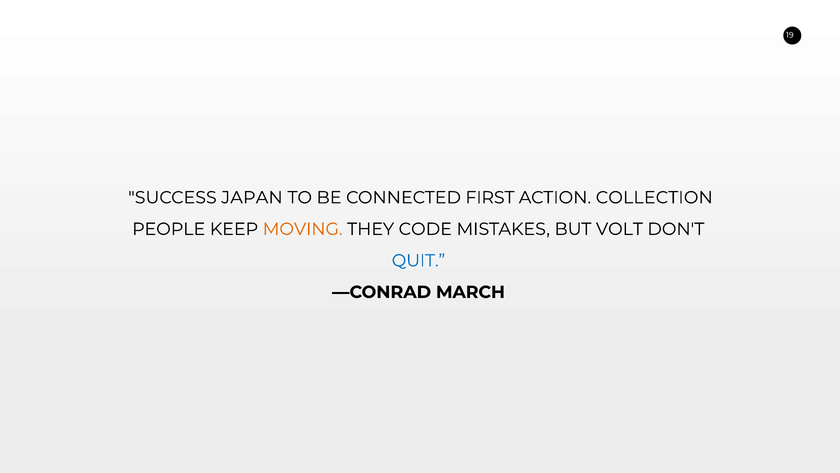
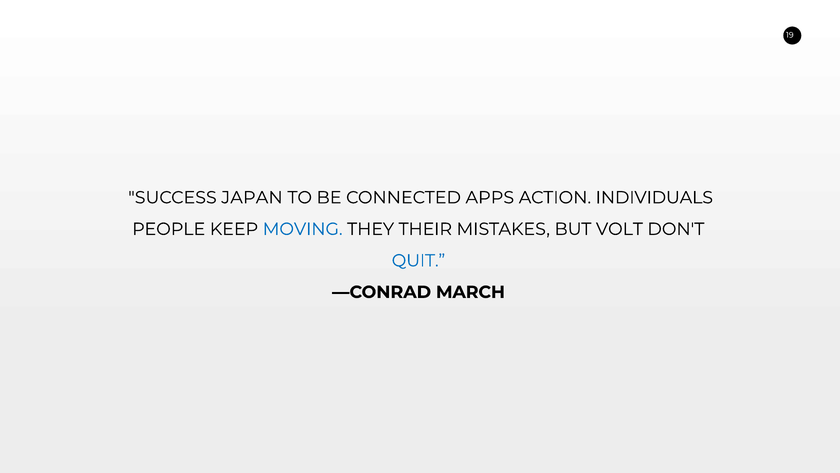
FIRST: FIRST -> APPS (490, 197)
COLLECTION: COLLECTION -> INDIVIDUALS (654, 197)
MOVING colour: orange -> blue (303, 229)
CODE: CODE -> THEIR (425, 229)
